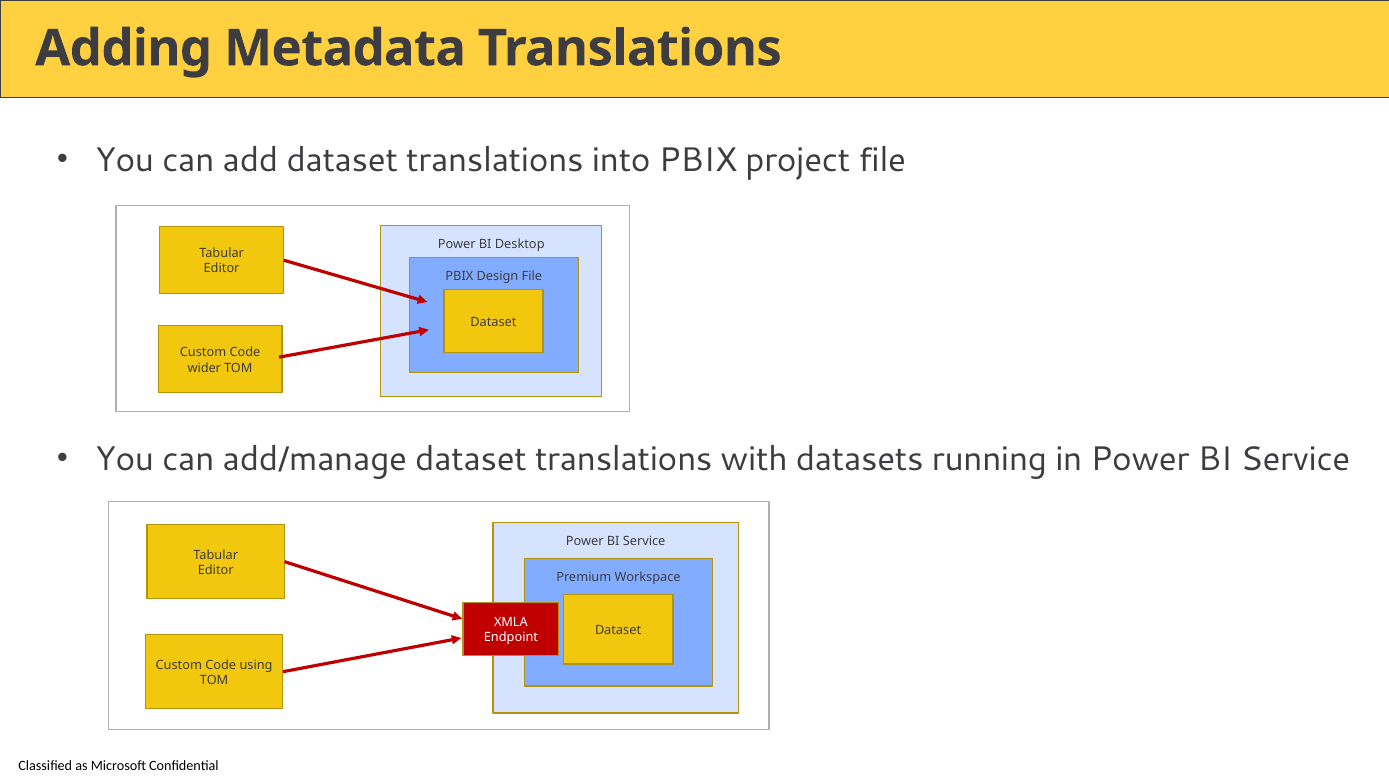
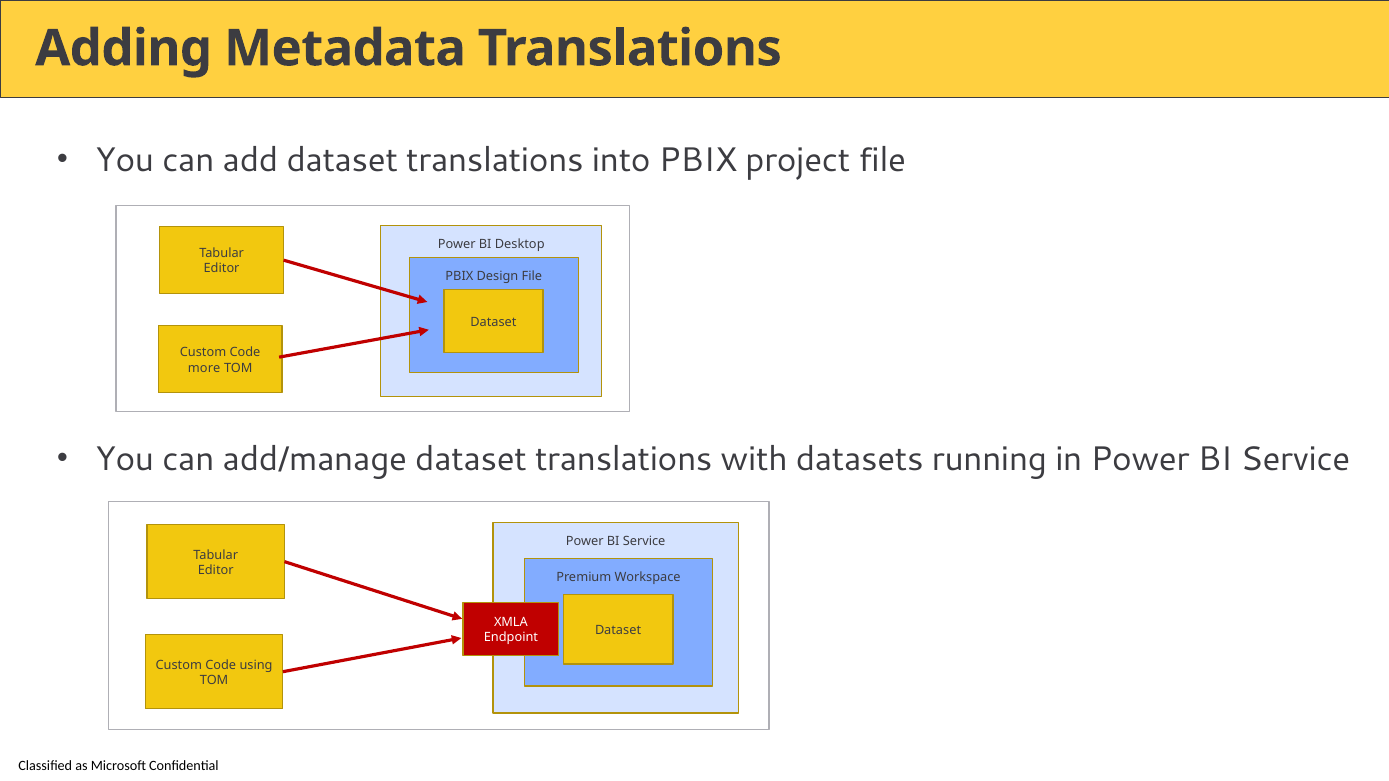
wider: wider -> more (204, 368)
